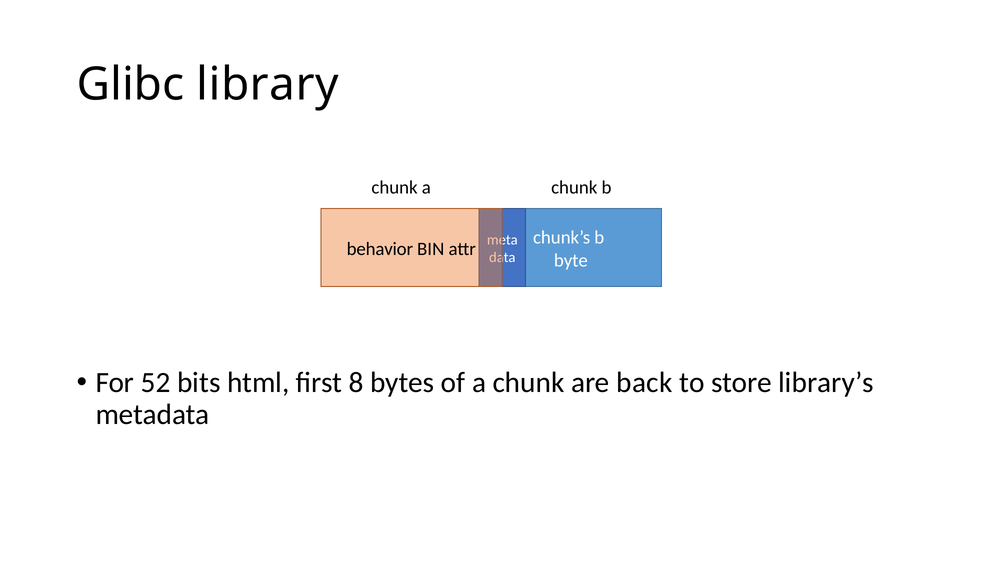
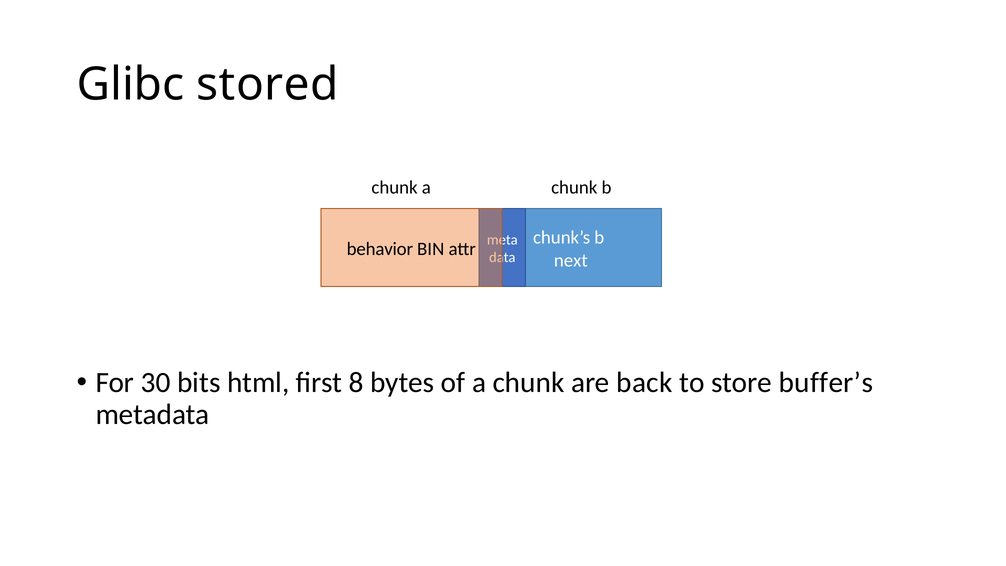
library: library -> stored (268, 85)
byte: byte -> next (571, 260)
52: 52 -> 30 (156, 383)
library’s: library’s -> buffer’s (826, 383)
